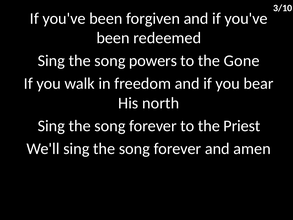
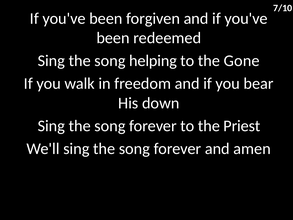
3/10: 3/10 -> 7/10 (283, 8)
powers: powers -> helping (153, 61)
north: north -> down (161, 103)
